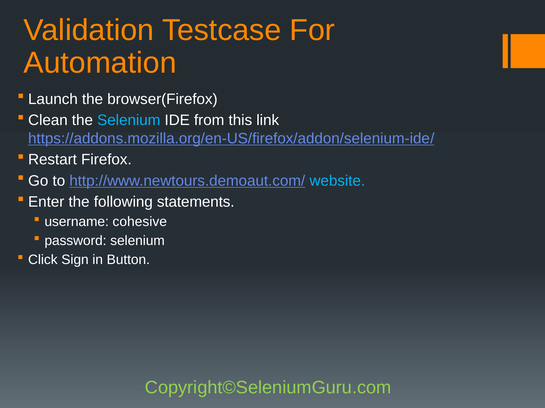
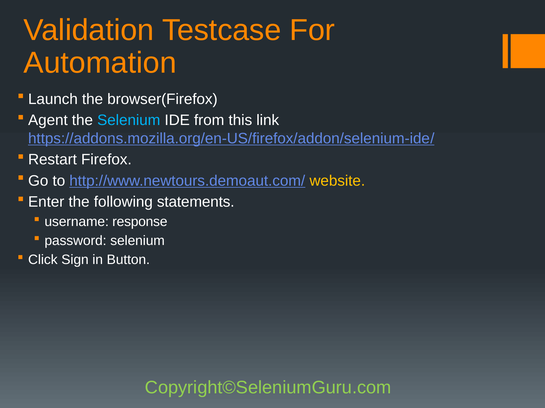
Clean: Clean -> Agent (48, 120)
website colour: light blue -> yellow (337, 181)
cohesive: cohesive -> response (140, 222)
